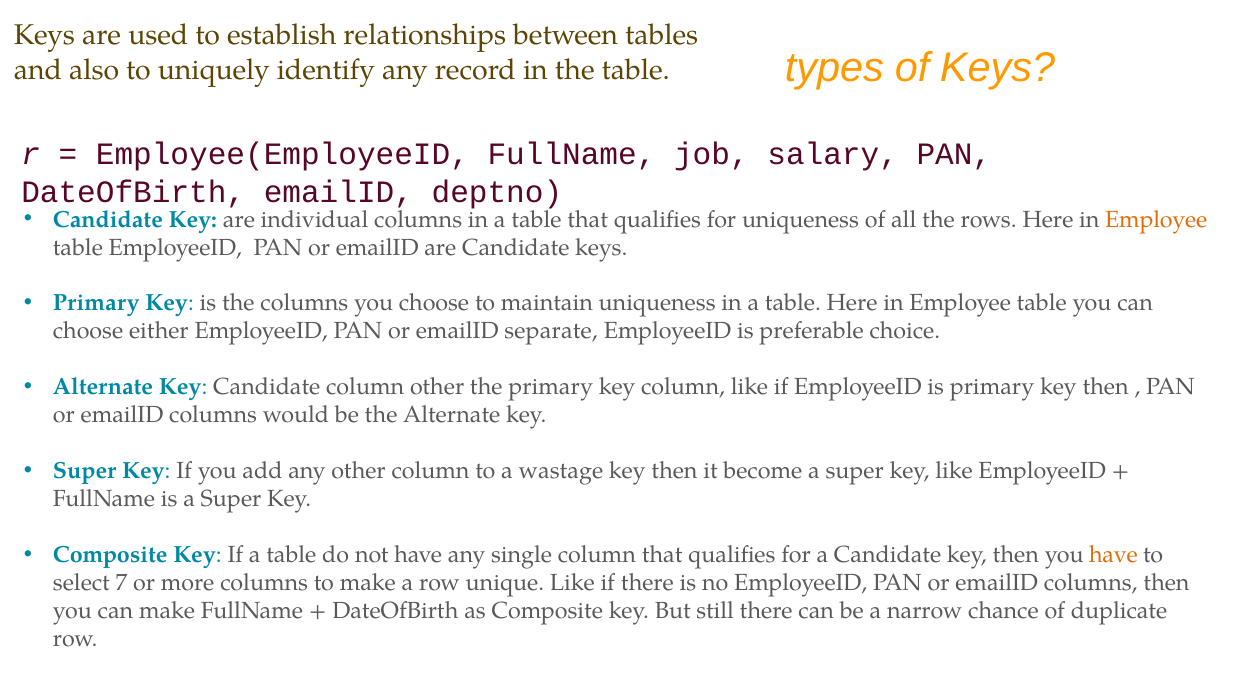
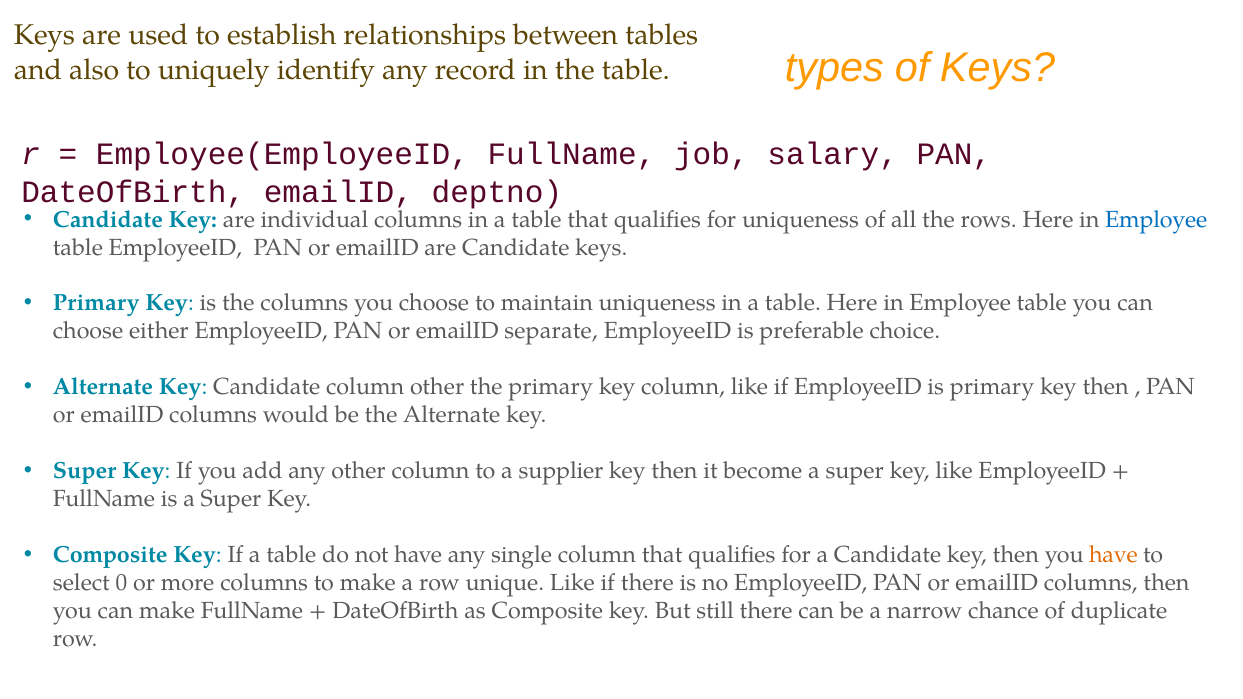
Employee colour: orange -> blue (1156, 219)
wastage: wastage -> supplier (561, 471)
7: 7 -> 0 (121, 583)
